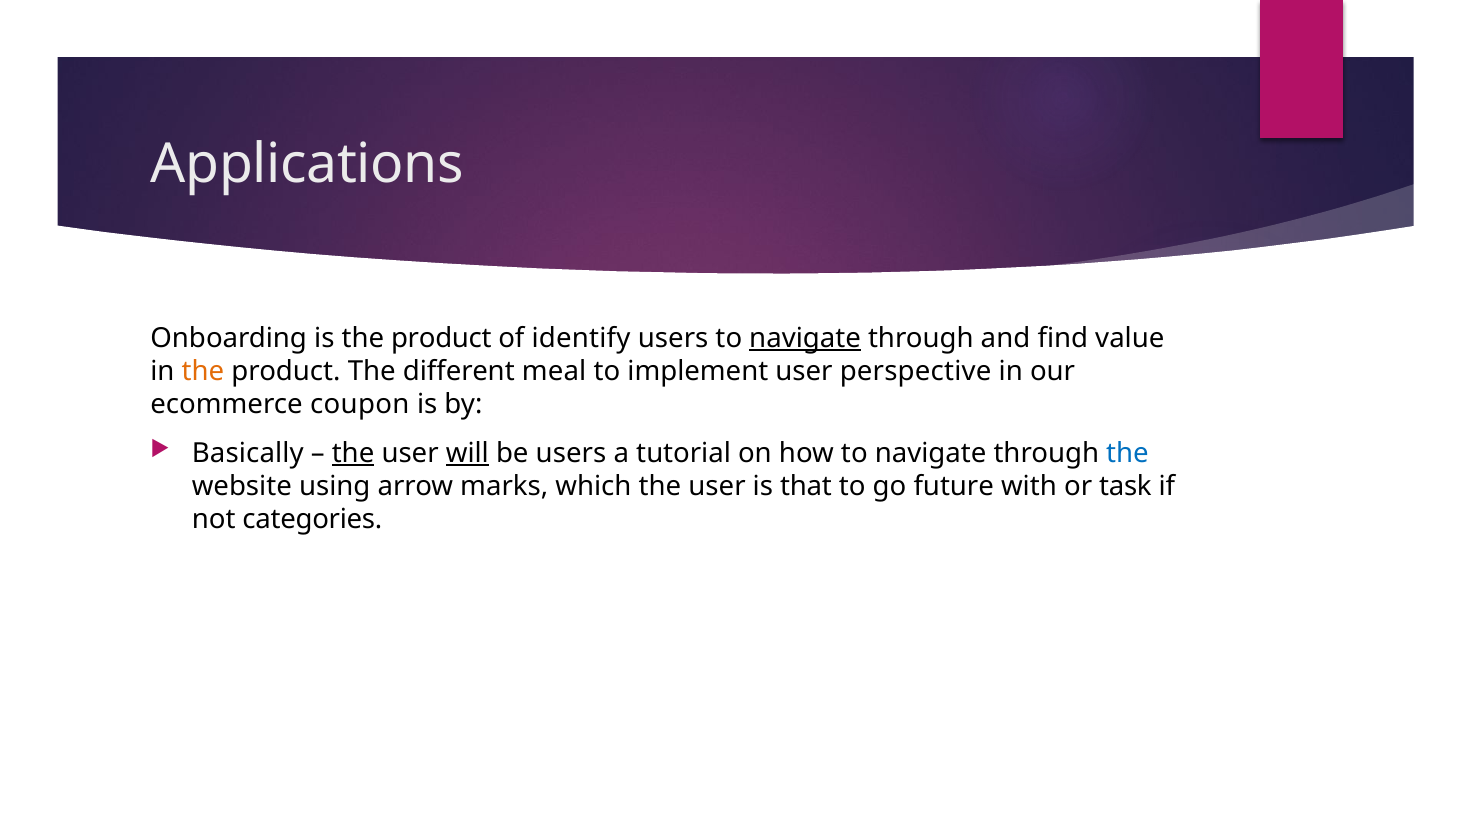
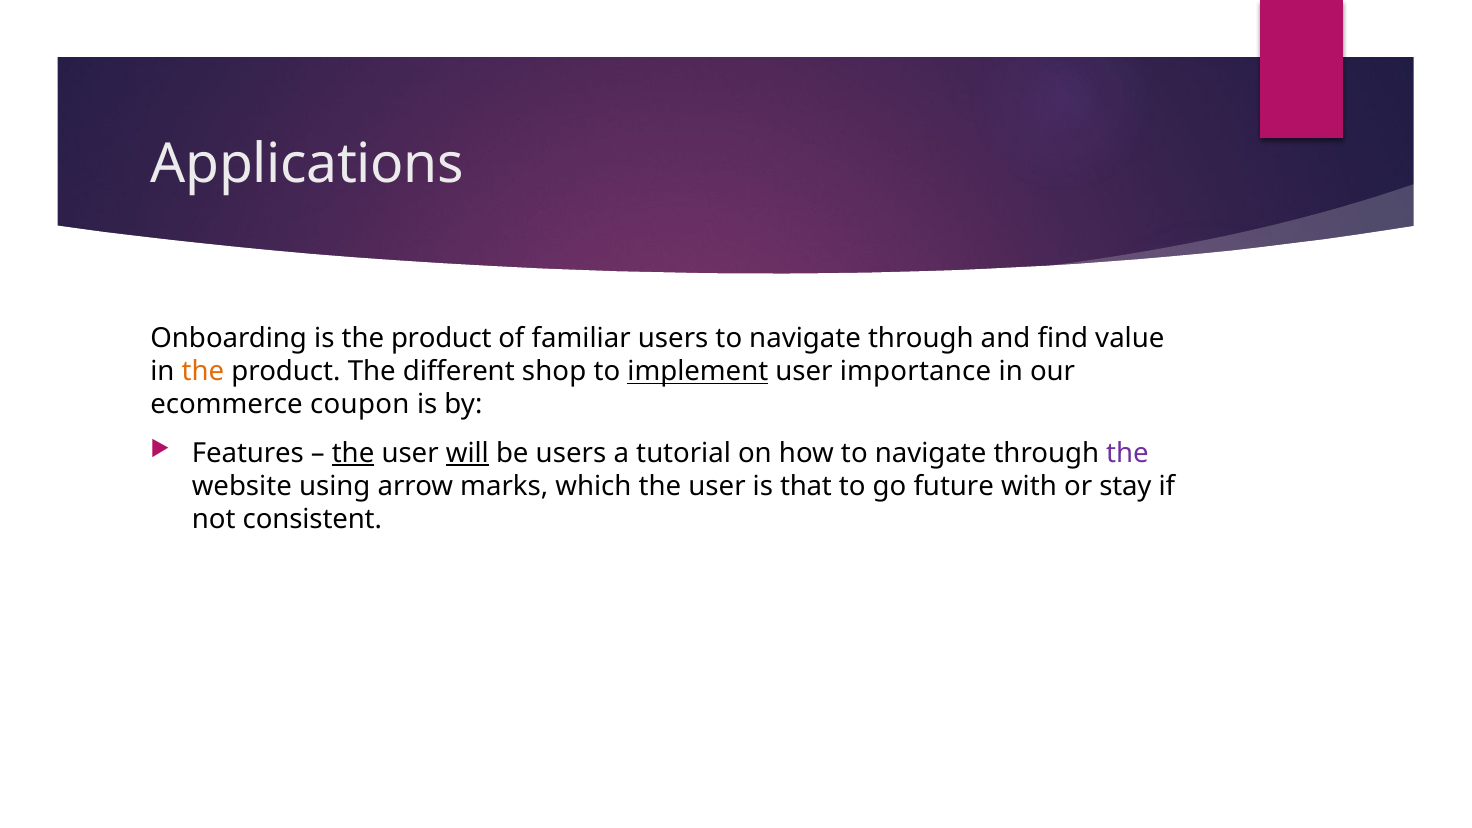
identify: identify -> familiar (581, 338)
navigate underline: present -> none (805, 338)
meal: meal -> shop (554, 371)
implement underline: none -> present (698, 371)
perspective: perspective -> importance (916, 371)
Basically: Basically -> Features (248, 453)
the colour: blue -> purple (1128, 453)
task: task -> stay (1125, 486)
categories: categories -> consistent (312, 519)
